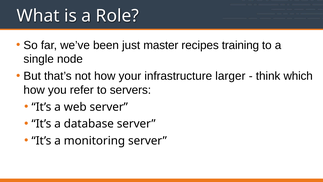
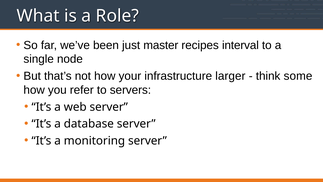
training: training -> interval (240, 45)
which: which -> some (298, 76)
